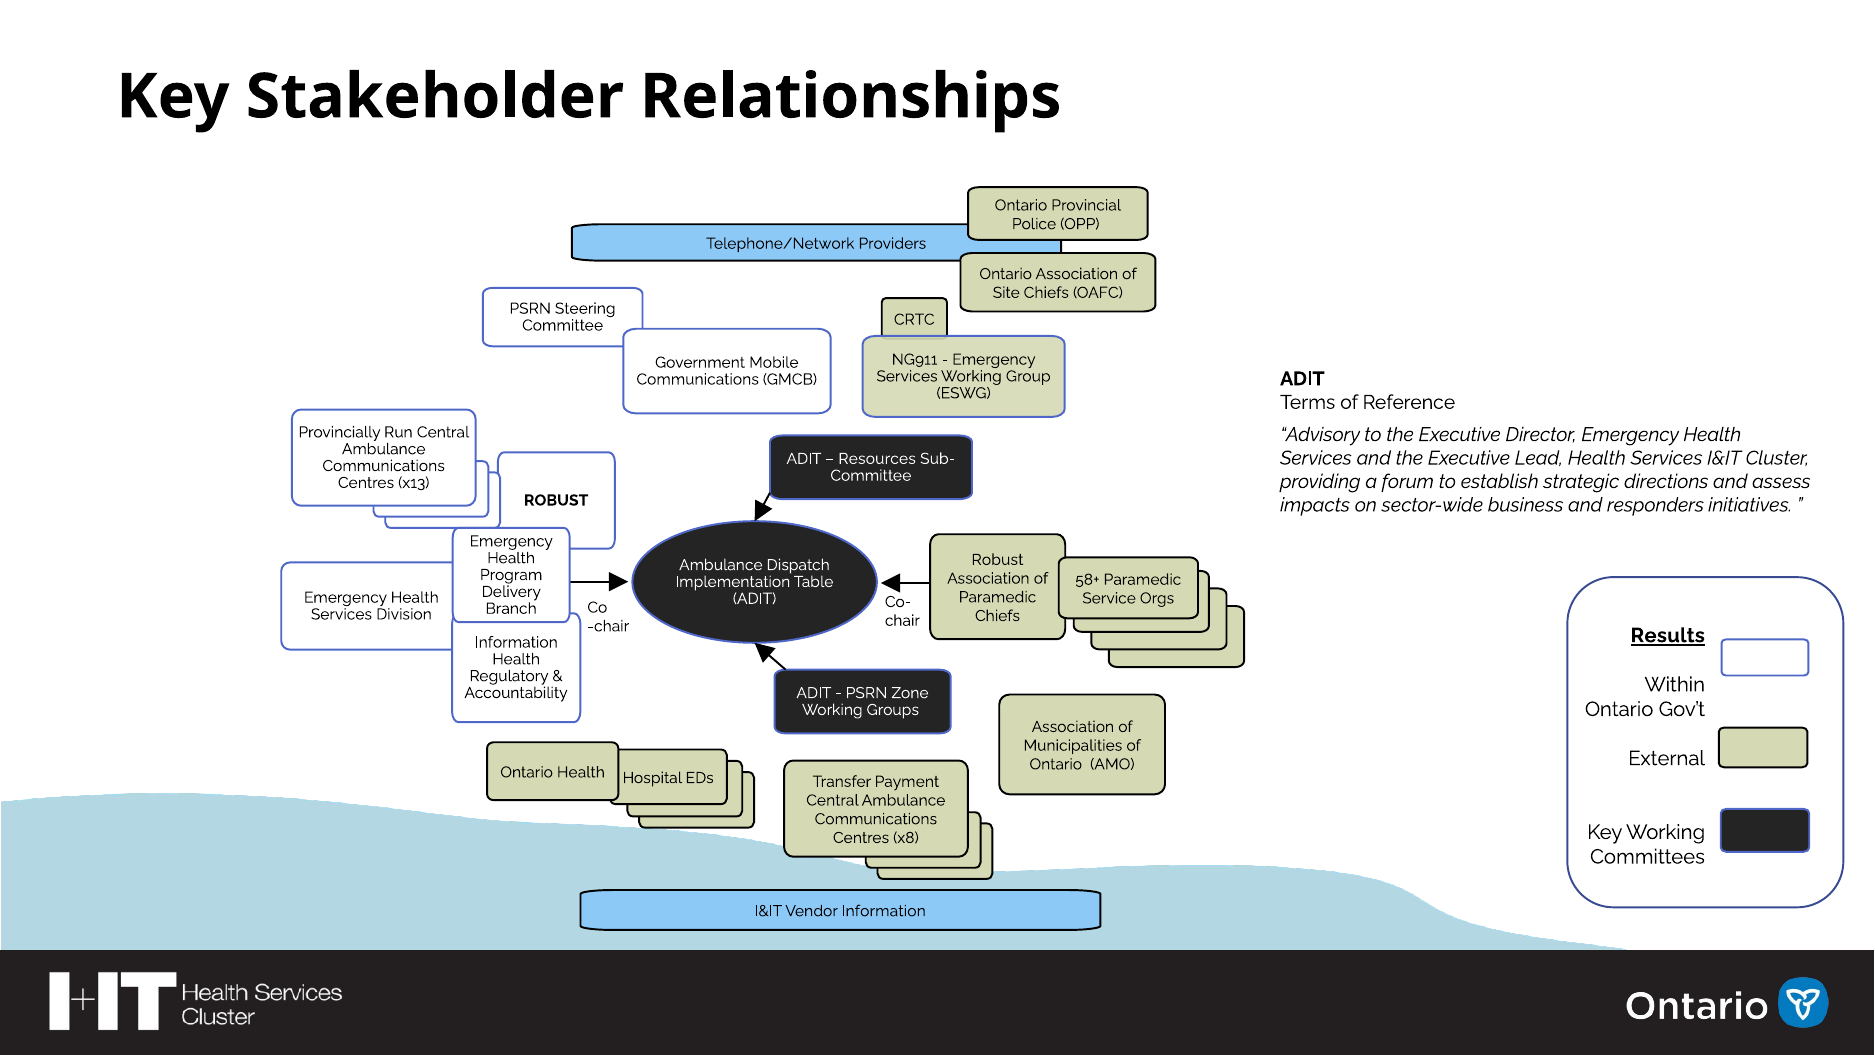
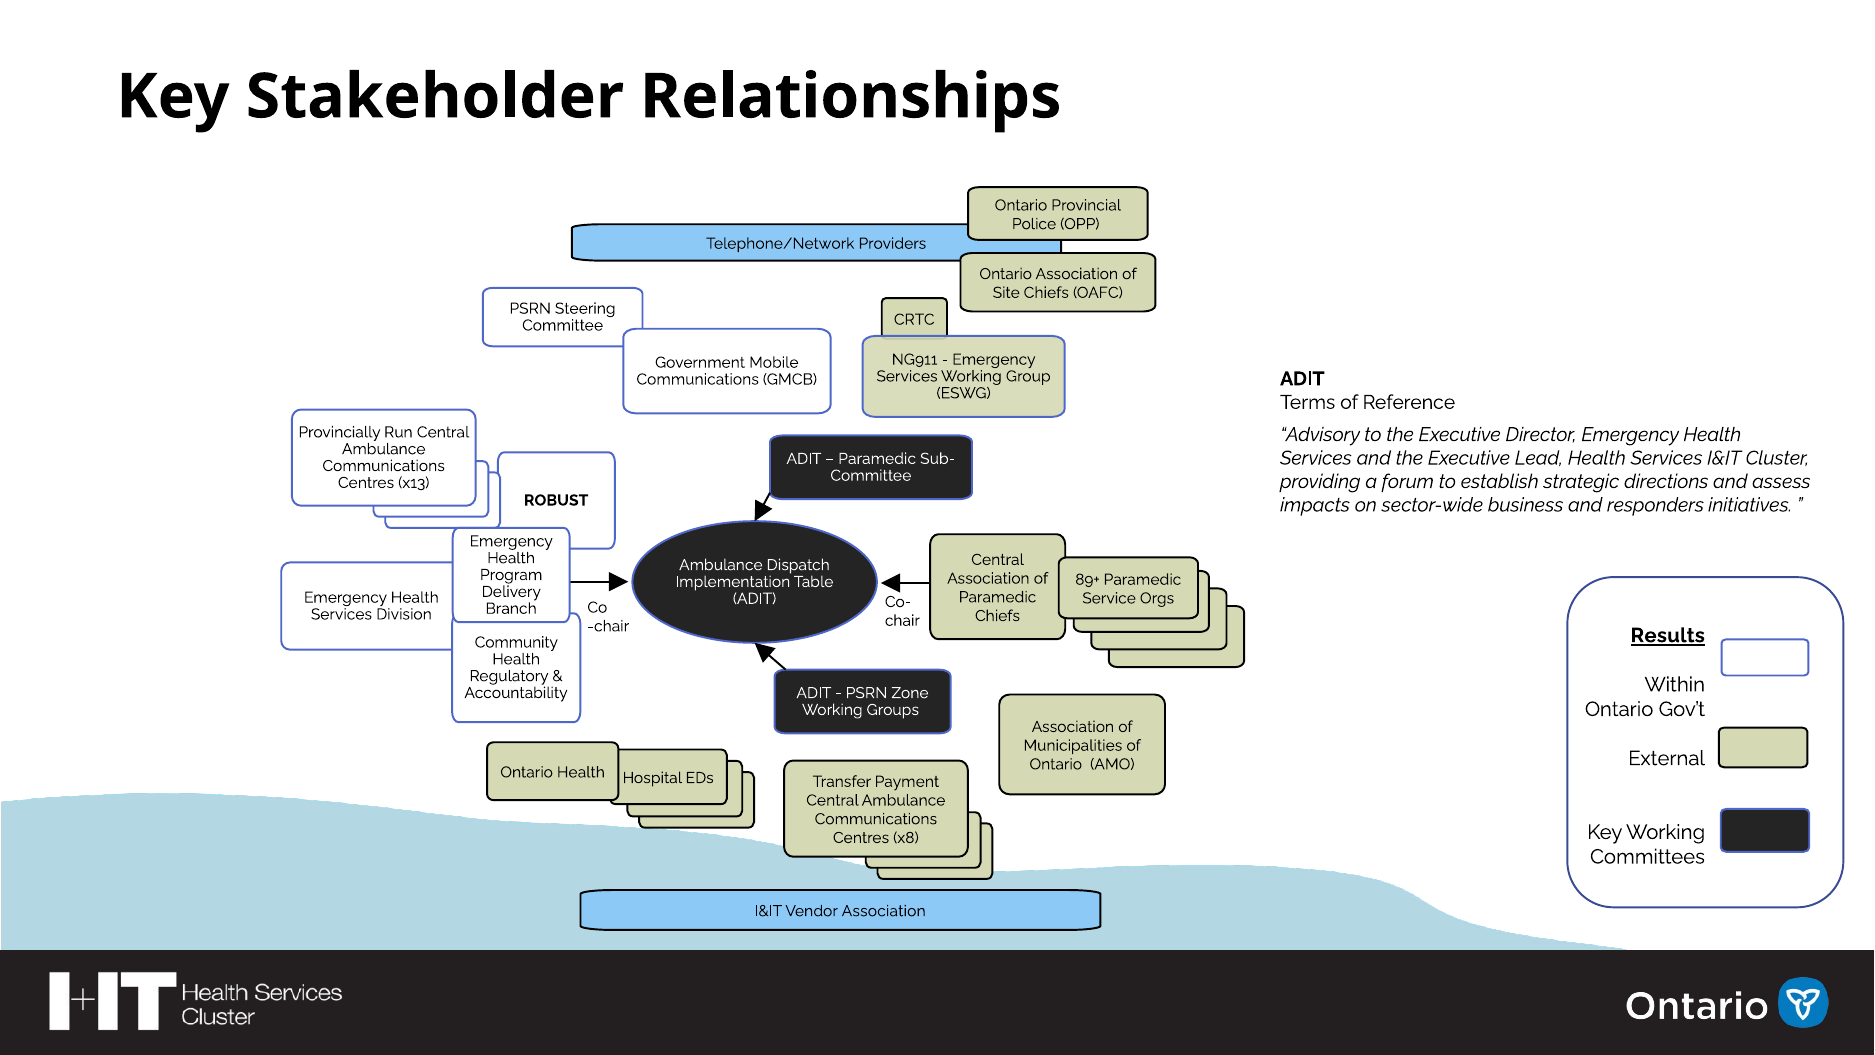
Resources: Resources -> Paramedic (877, 459)
Robust: Robust -> Central (998, 560)
58+: 58+ -> 89+ (1087, 579)
Information: Information -> Community (516, 642)
Vendor Information: Information -> Association (884, 911)
